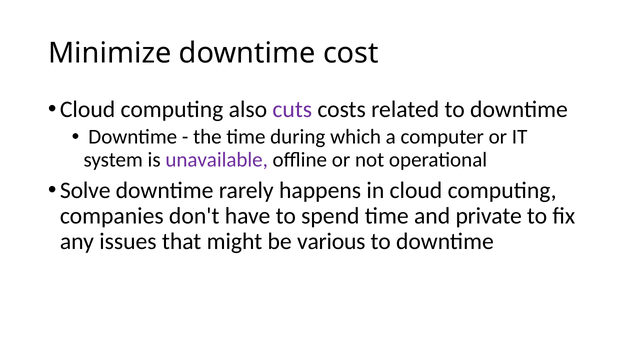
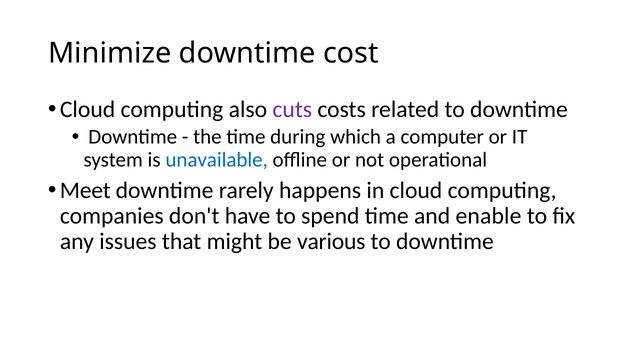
unavailable colour: purple -> blue (217, 160)
Solve: Solve -> Meet (85, 190)
private: private -> enable (488, 216)
